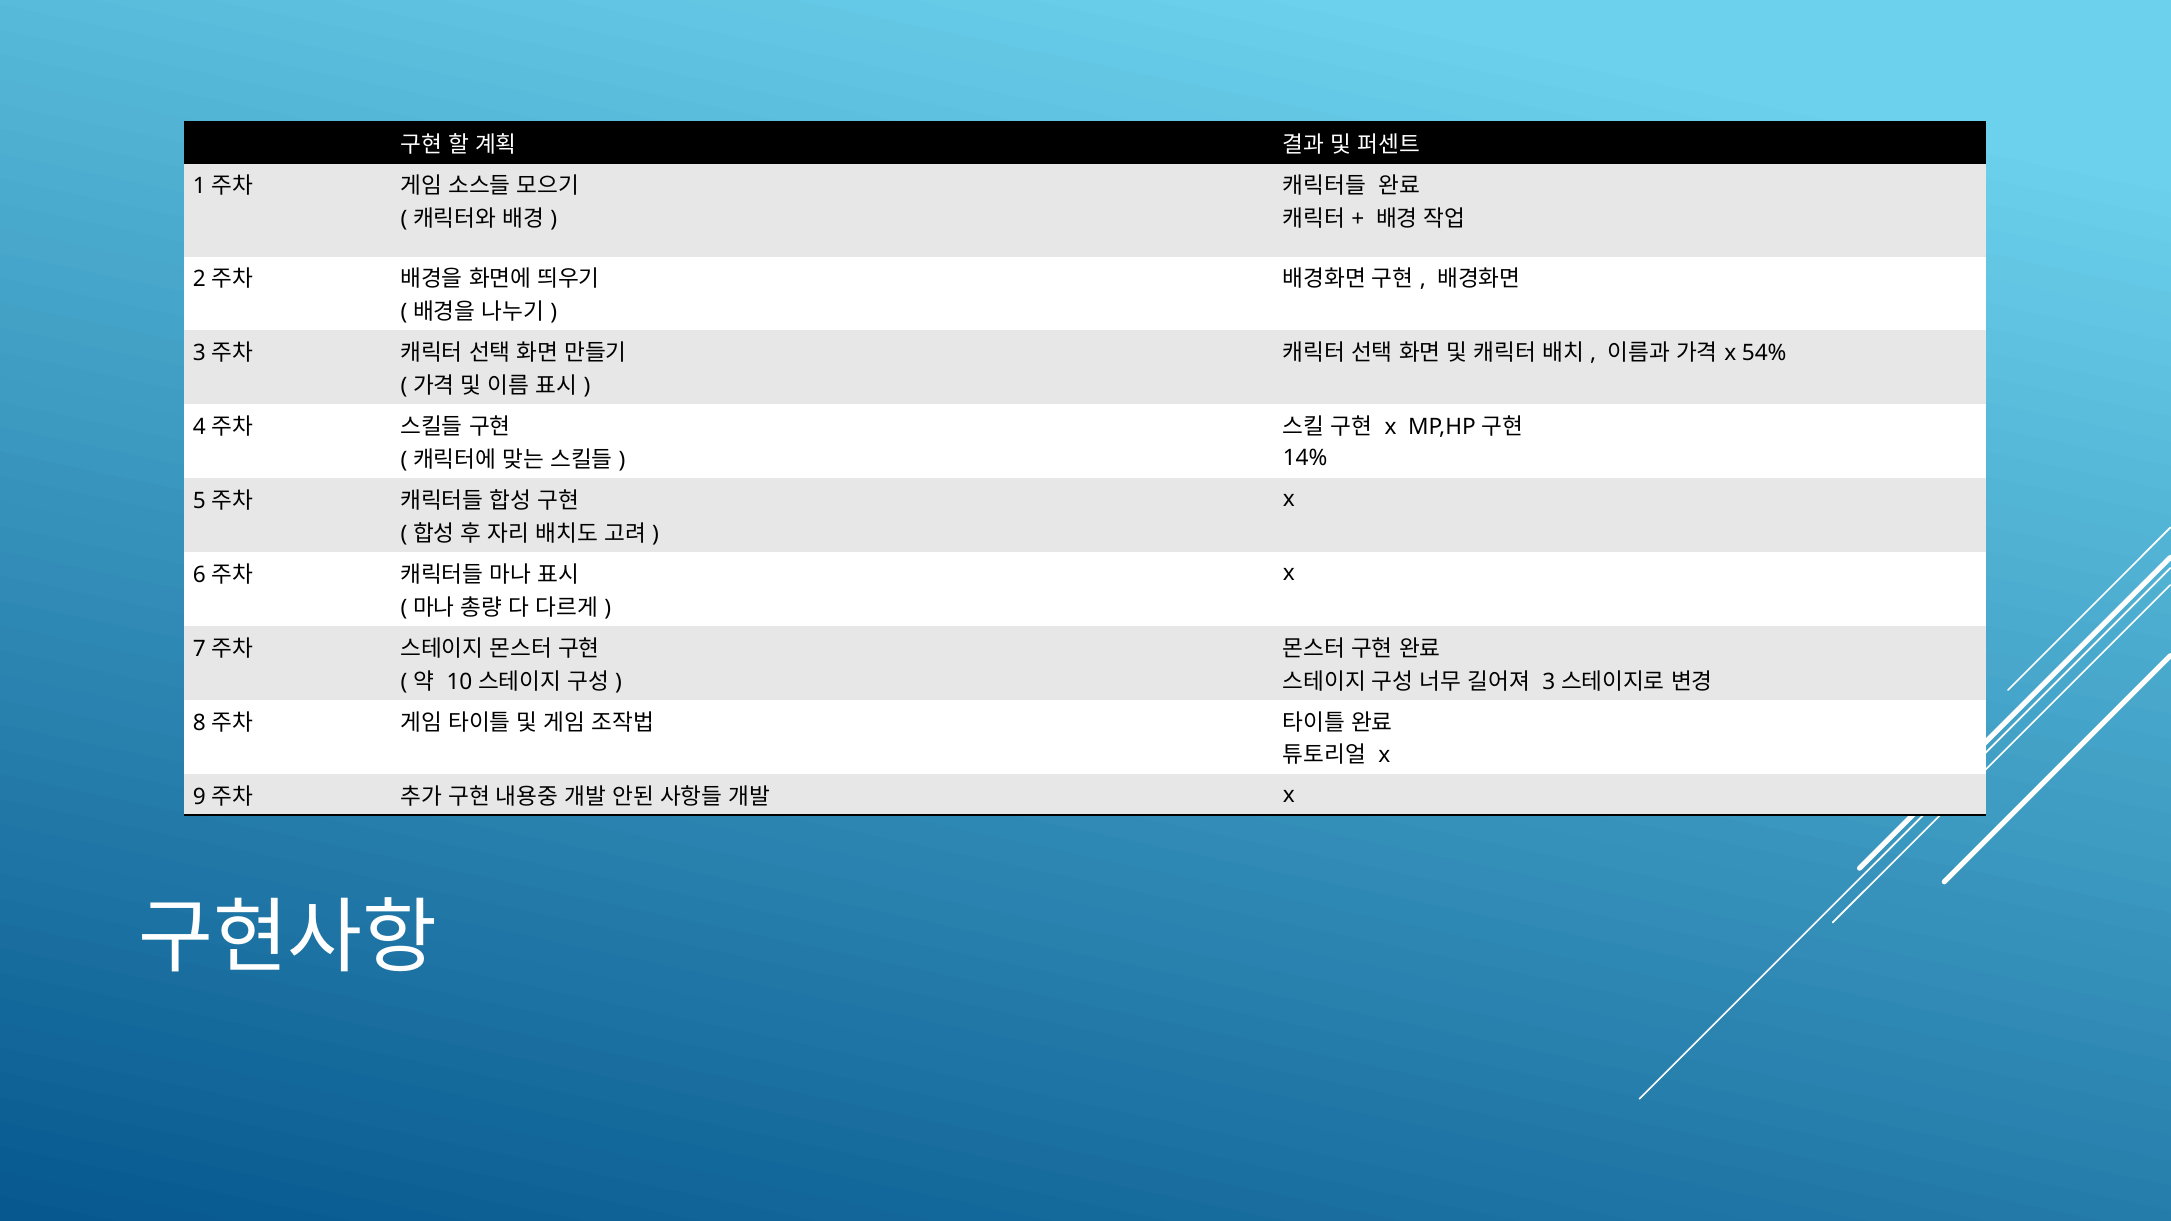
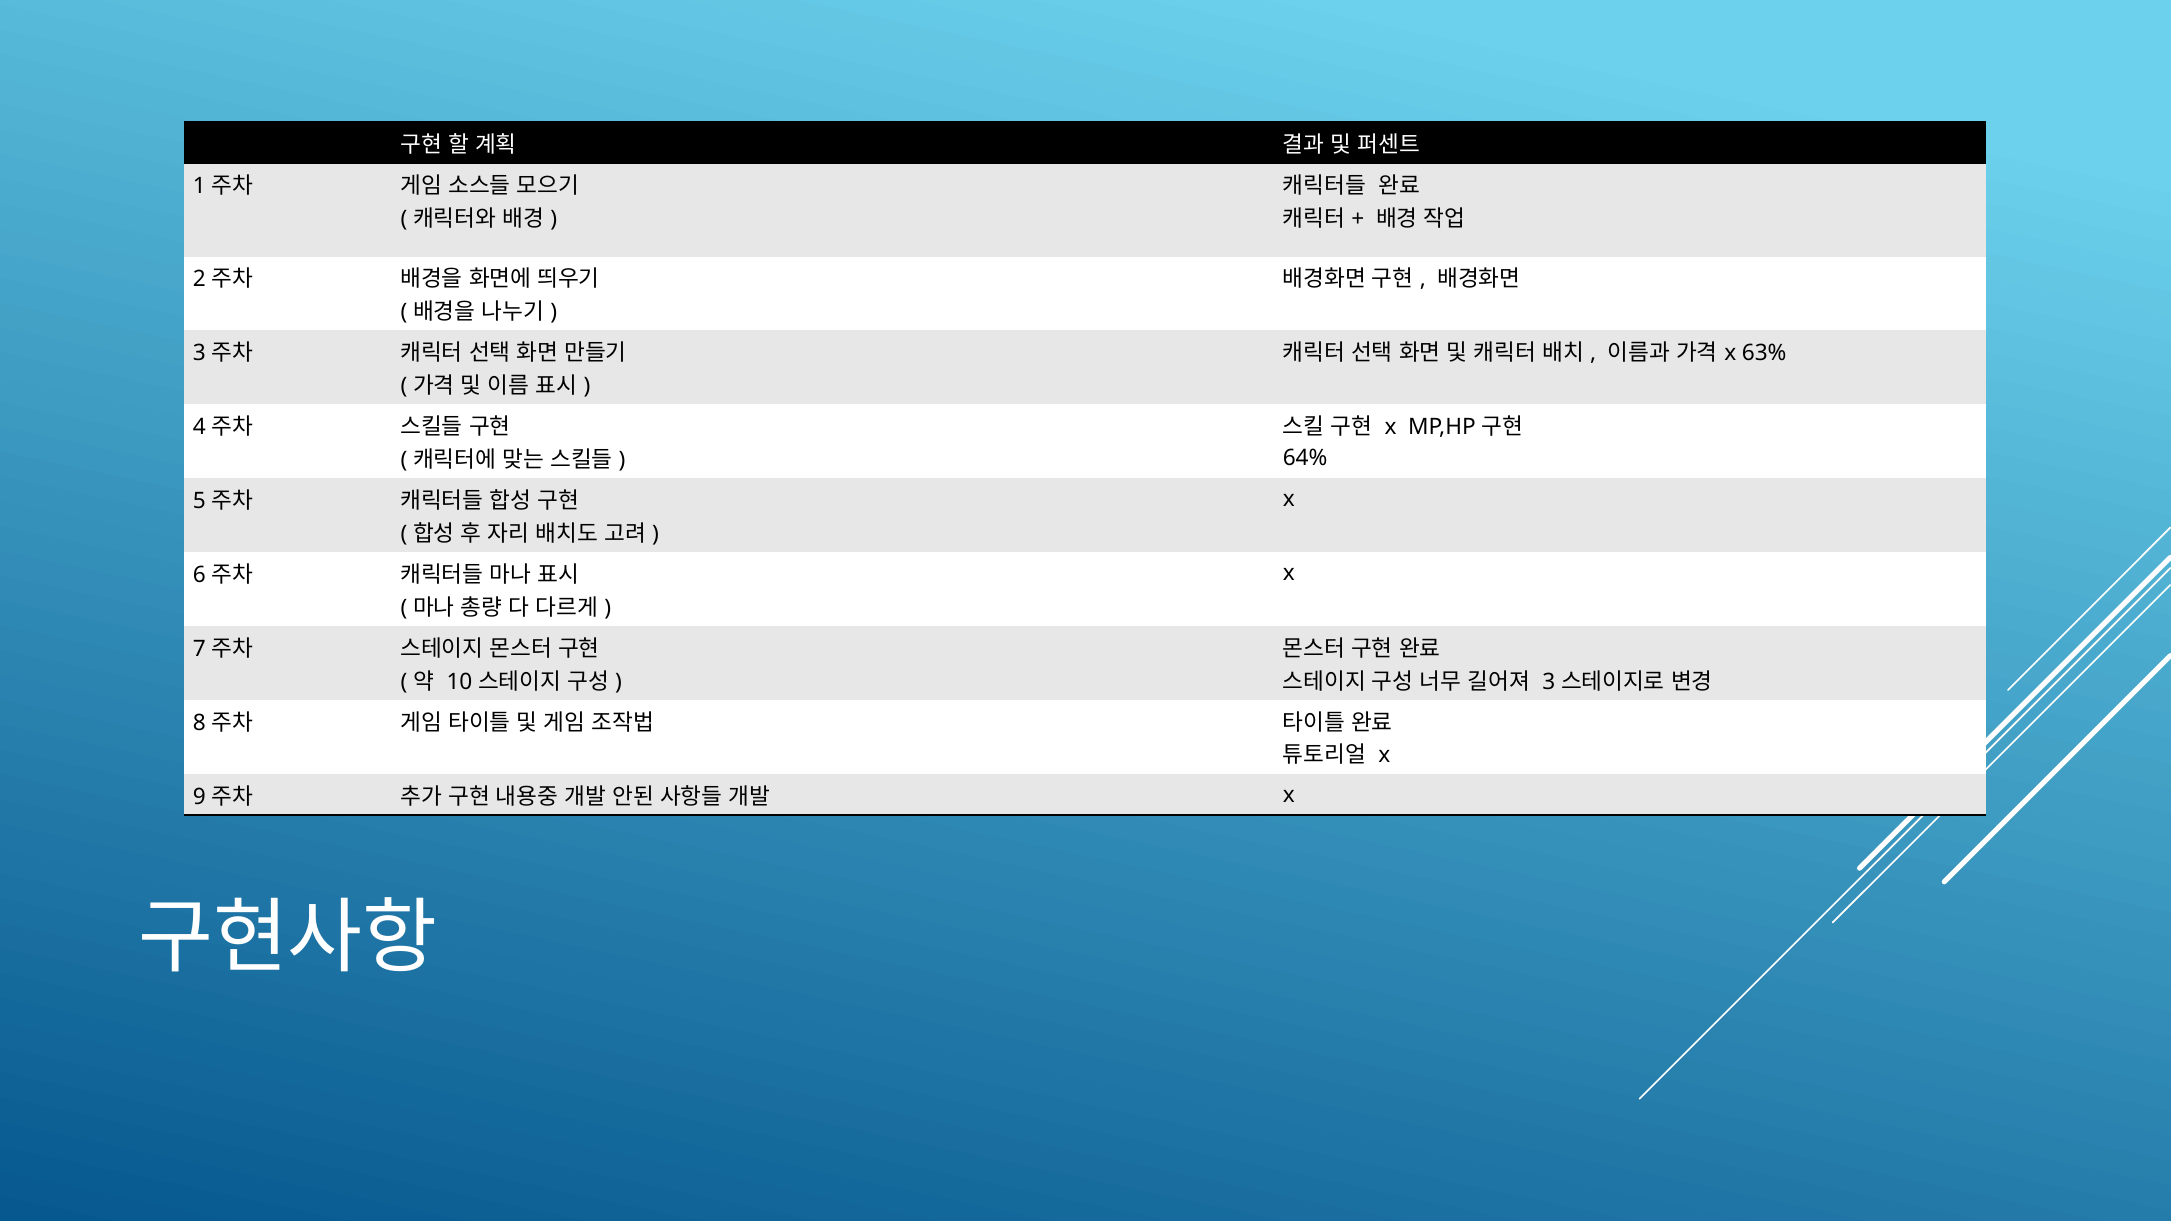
54%: 54% -> 63% (1764, 353)
14%: 14% -> 64% (1305, 458)
